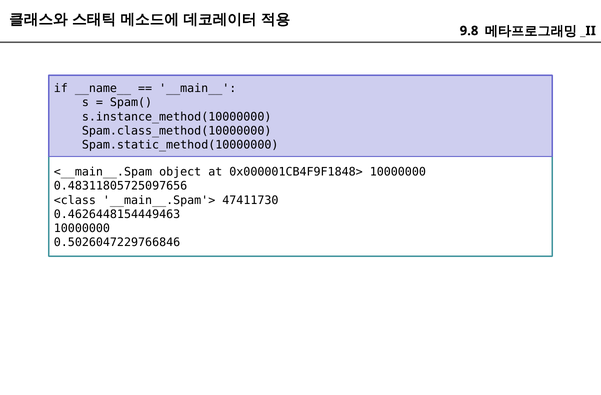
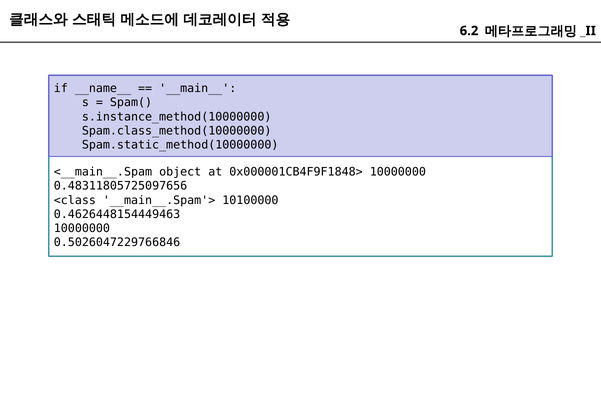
9.8: 9.8 -> 6.2 (469, 31)
47411730: 47411730 -> 10100000 (250, 200)
